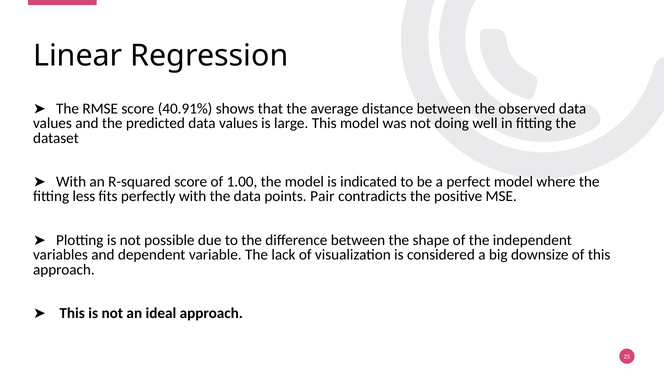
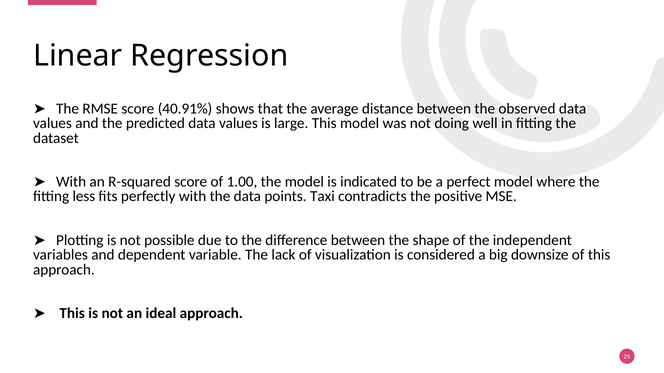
Pair: Pair -> Taxi (322, 197)
